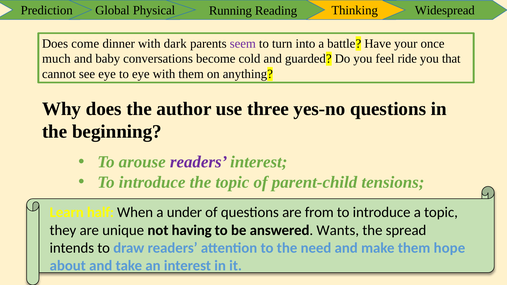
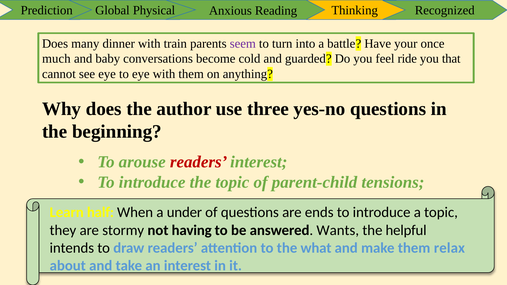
Widespread: Widespread -> Recognized (445, 10)
Running: Running -> Anxious (230, 11)
come: come -> many (85, 44)
dark: dark -> train (175, 44)
readers colour: purple -> red (199, 162)
from: from -> ends (319, 213)
unique: unique -> stormy (123, 230)
spread: spread -> helpful (406, 230)
need: need -> what (316, 248)
hope: hope -> relax (449, 248)
